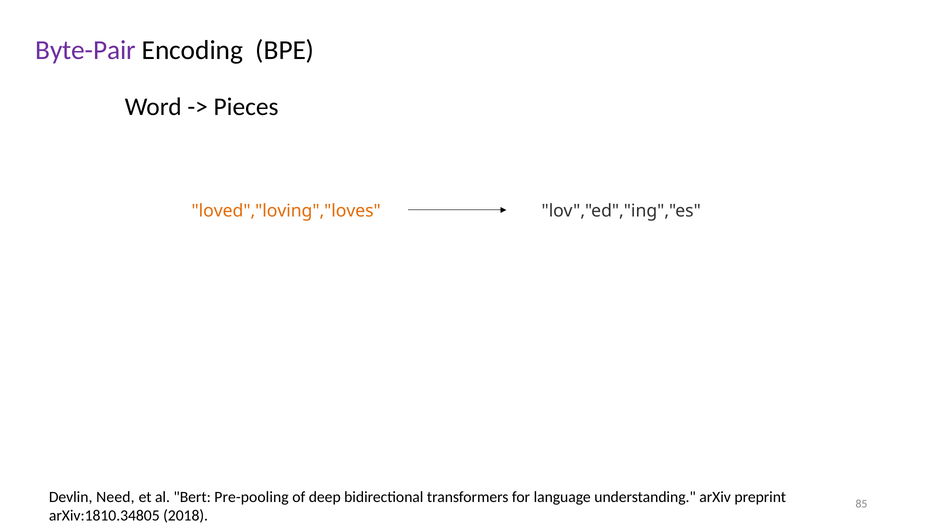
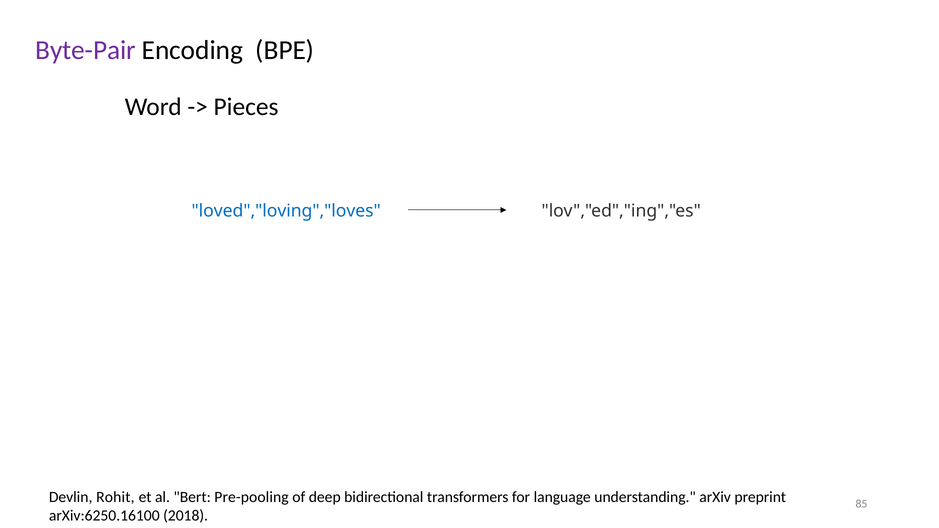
loved","loving","loves colour: orange -> blue (286, 211)
Need: Need -> Rohit (115, 497)
arXiv:1810.34805: arXiv:1810.34805 -> arXiv:6250.16100 (104, 516)
